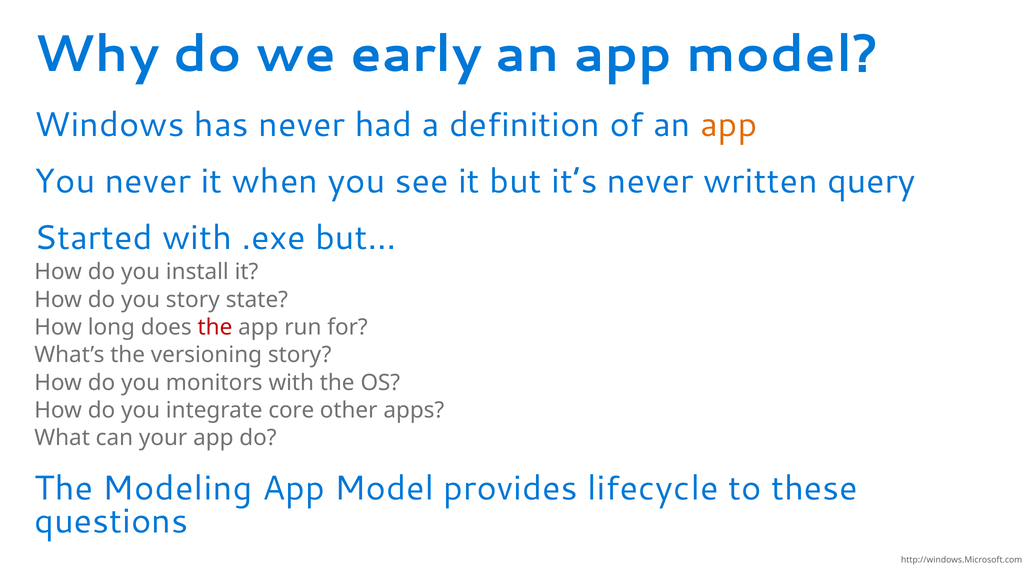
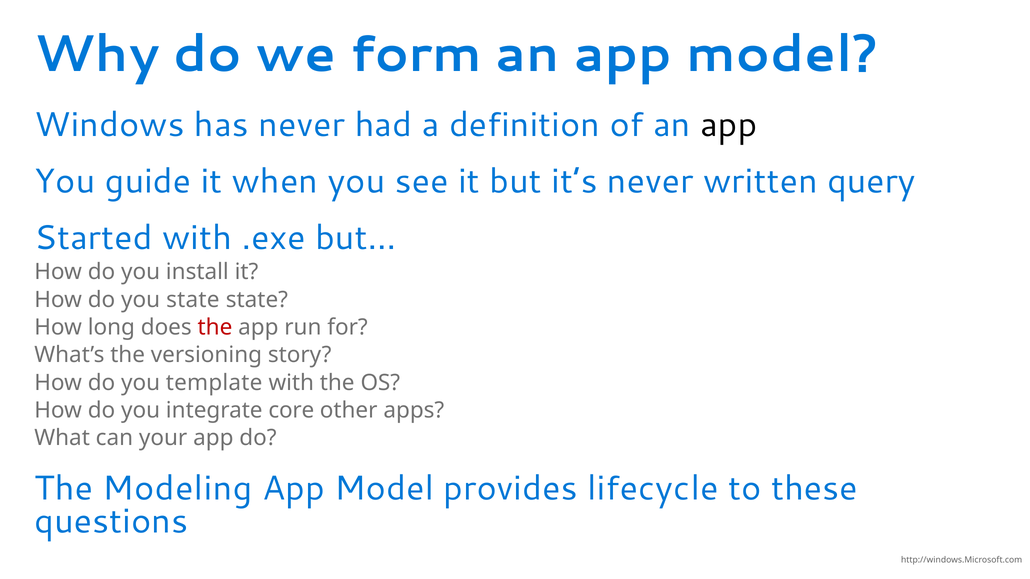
early: early -> form (416, 54)
app colour: orange -> black (729, 125)
You never: never -> guide (148, 182)
you story: story -> state (193, 300)
monitors: monitors -> template (214, 383)
